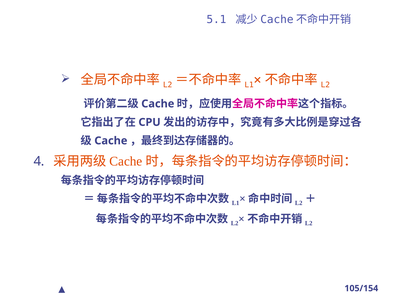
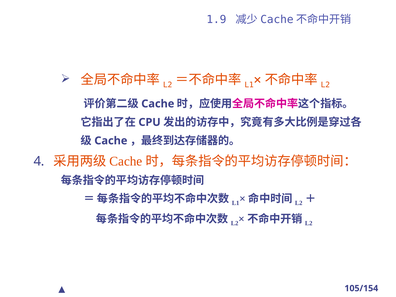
5.1: 5.1 -> 1.9 (216, 19)
